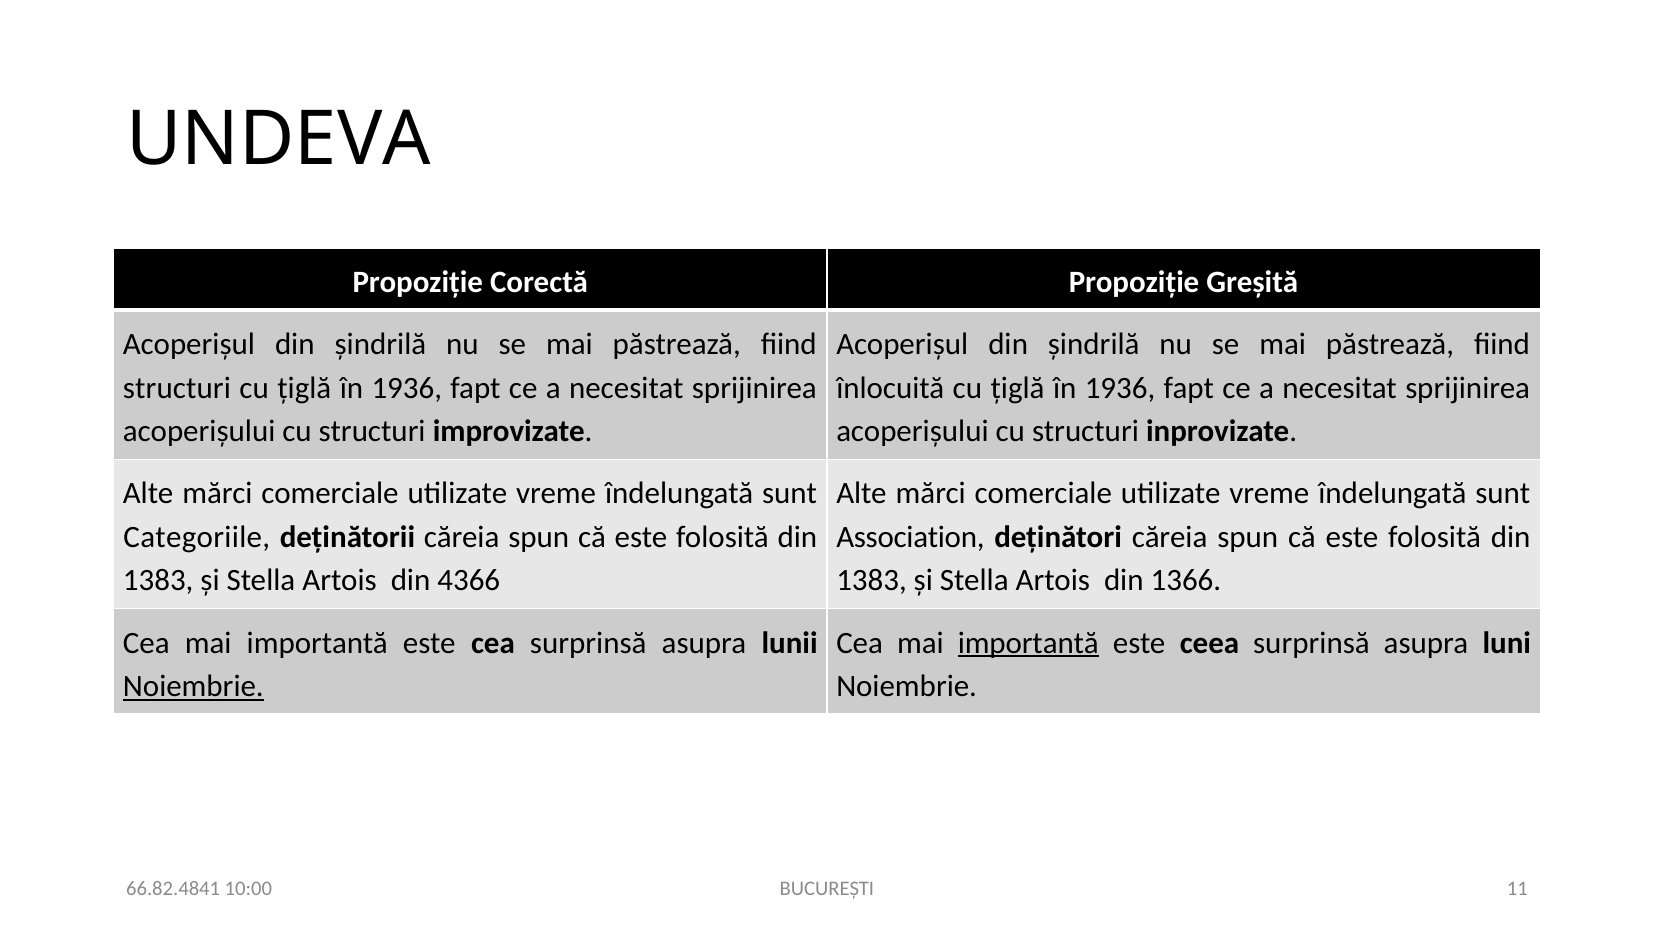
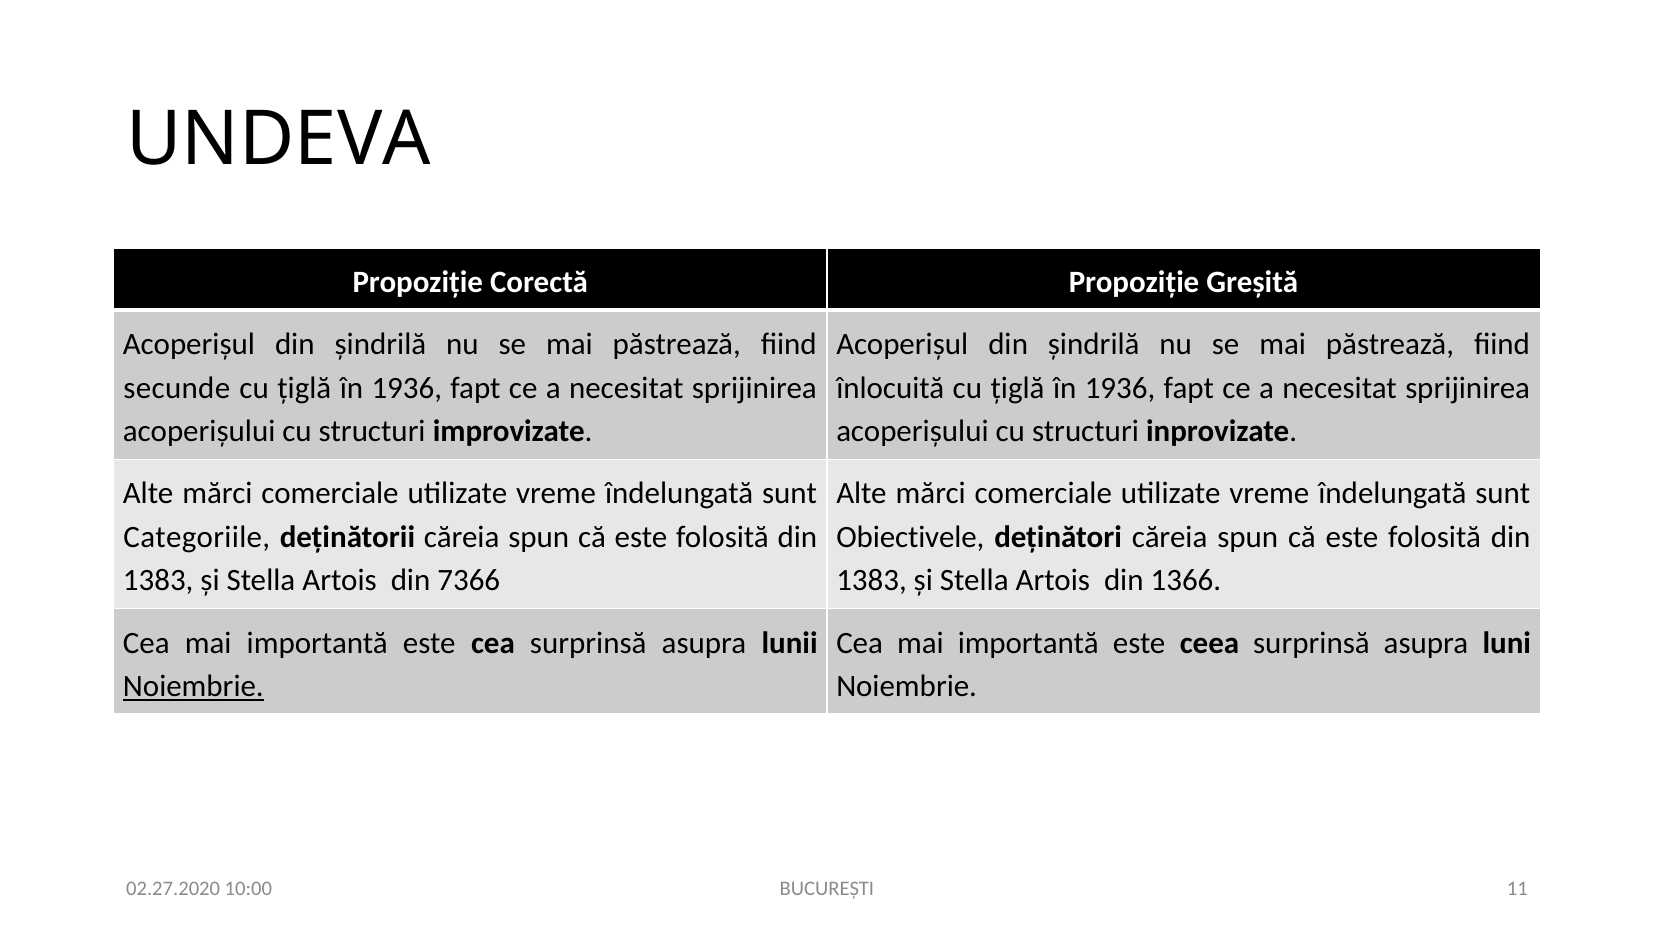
structuri: structuri -> secunde (177, 388)
Association: Association -> Obiectivele (910, 537)
4366: 4366 -> 7366 (469, 580)
importantă underline: present -> none (1028, 642)
66.82.4841: 66.82.4841 -> 02.27.2020 (173, 888)
